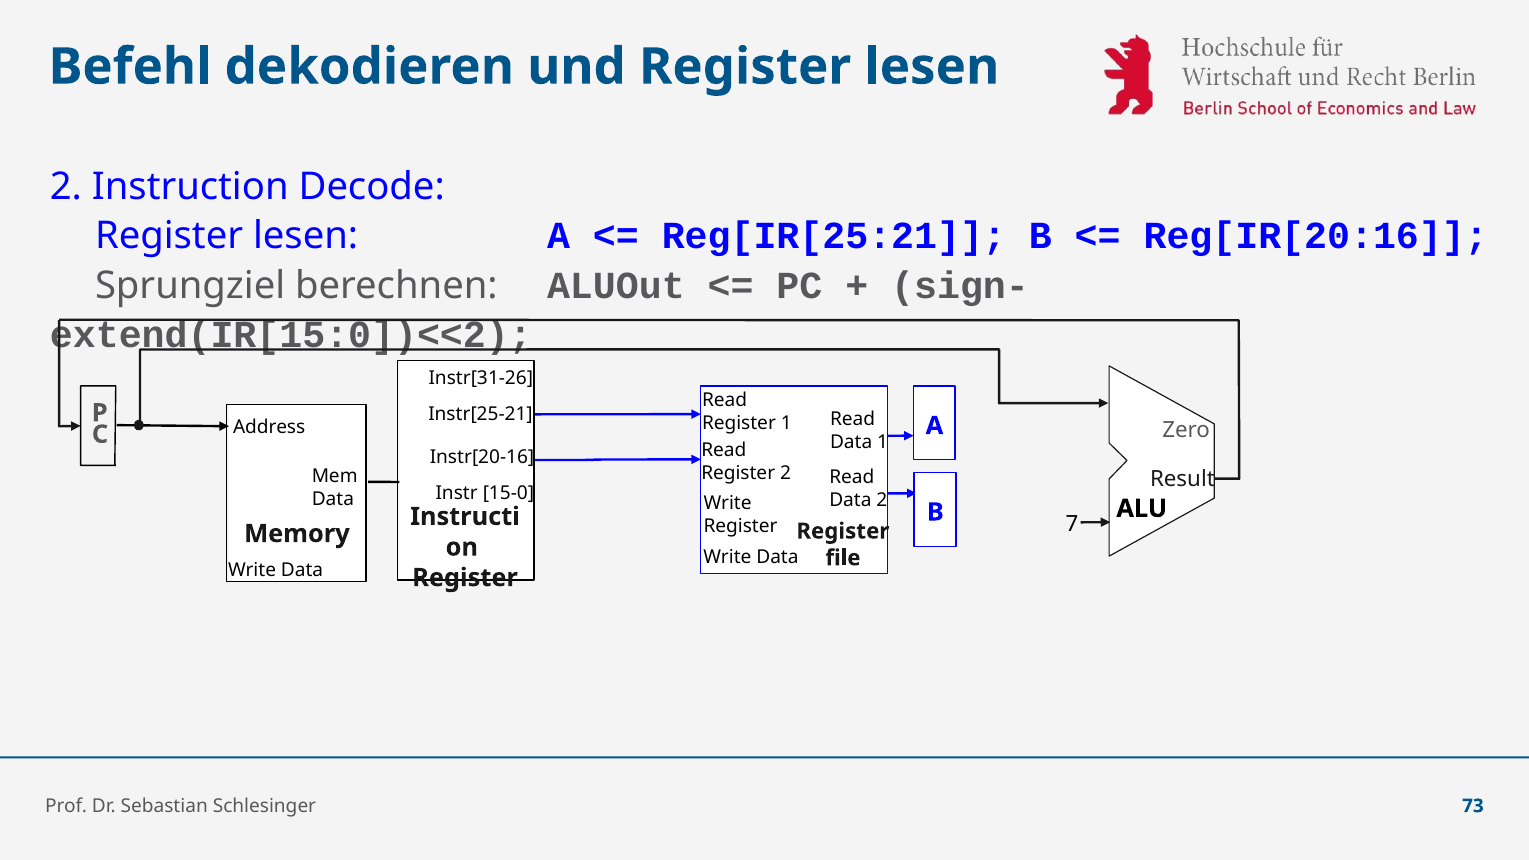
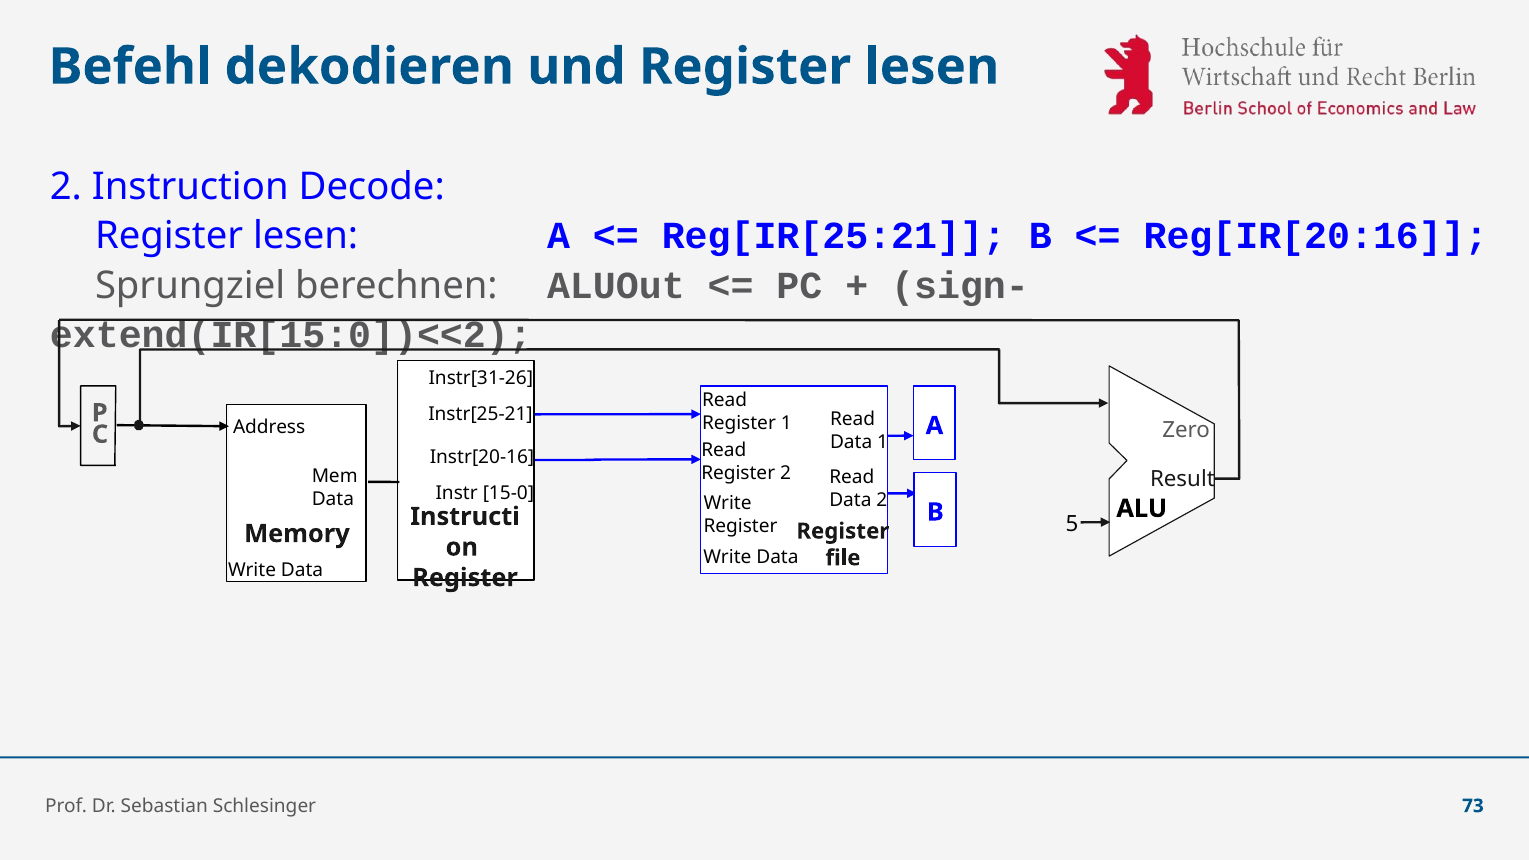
7: 7 -> 5 (1072, 524)
